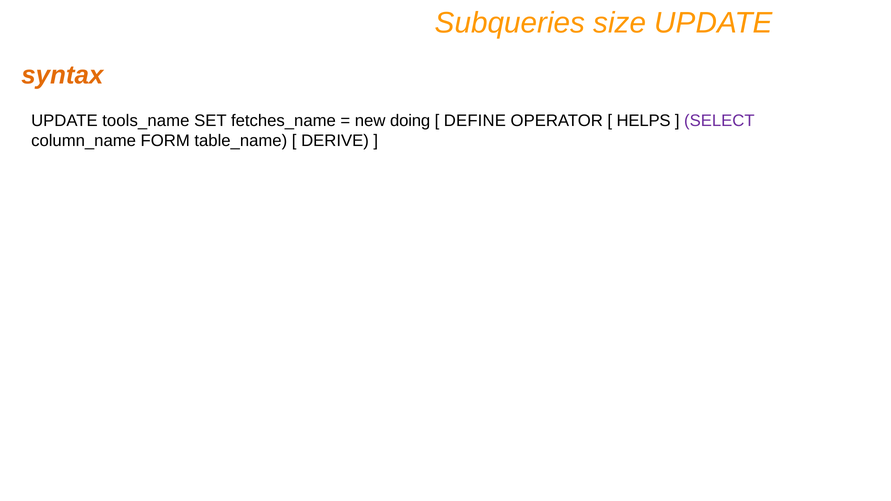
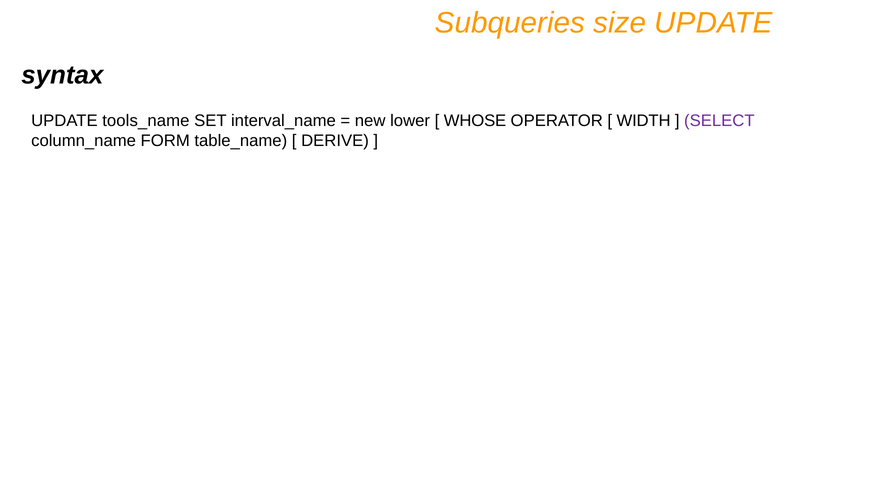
syntax colour: orange -> black (62, 75)
fetches_name: fetches_name -> interval_name (283, 121)
doing: doing -> lower (410, 121)
DEFINE: DEFINE -> WHOSE (475, 121)
HELPS: HELPS -> WIDTH (644, 121)
